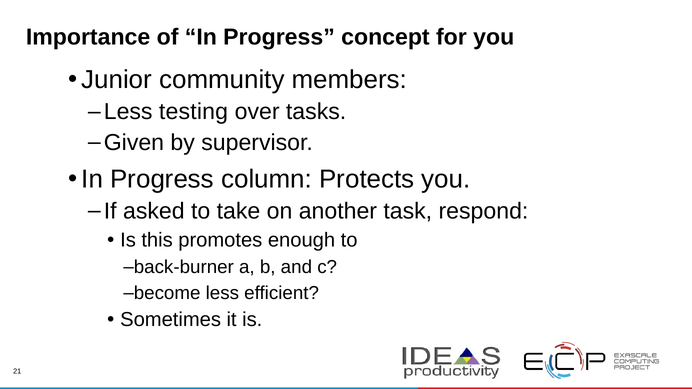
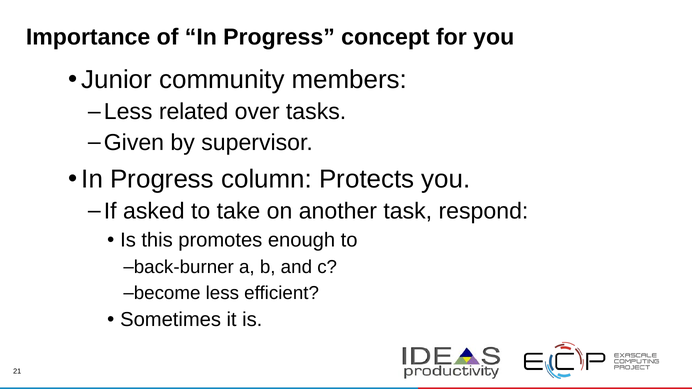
testing: testing -> related (194, 112)
